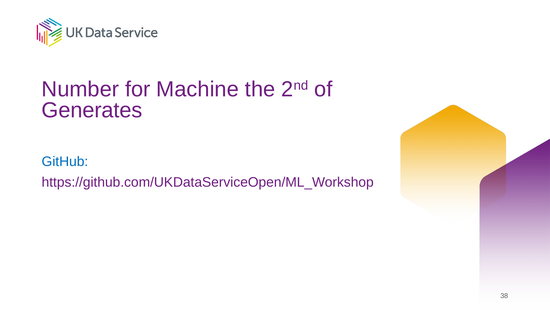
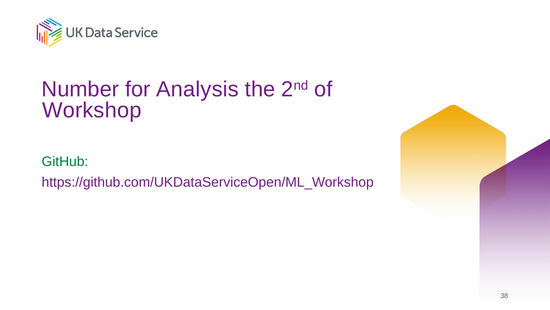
Machine: Machine -> Analysis (197, 89)
Generates: Generates -> Workshop (92, 110)
GitHub colour: blue -> green (65, 161)
